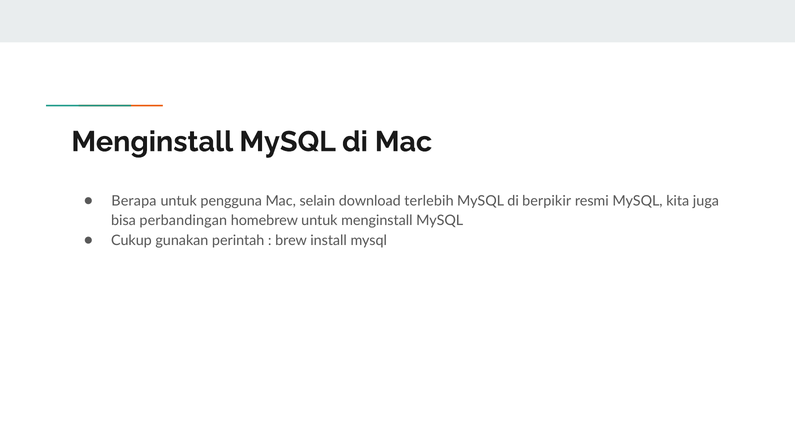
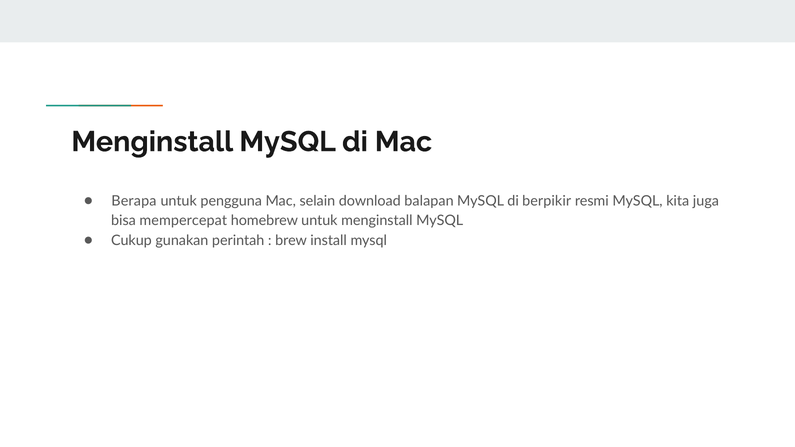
terlebih: terlebih -> balapan (429, 201)
perbandingan: perbandingan -> mempercepat (183, 221)
